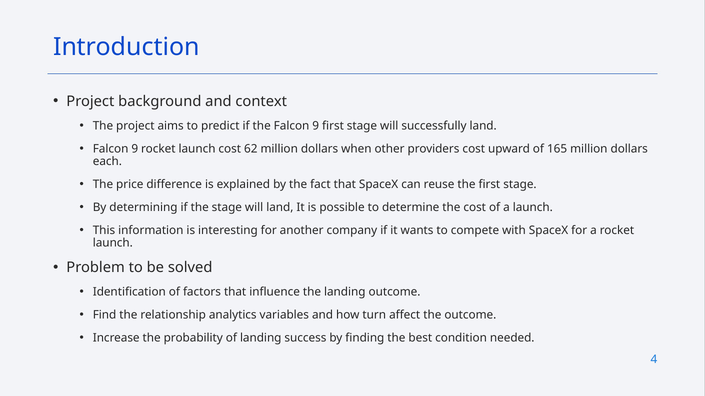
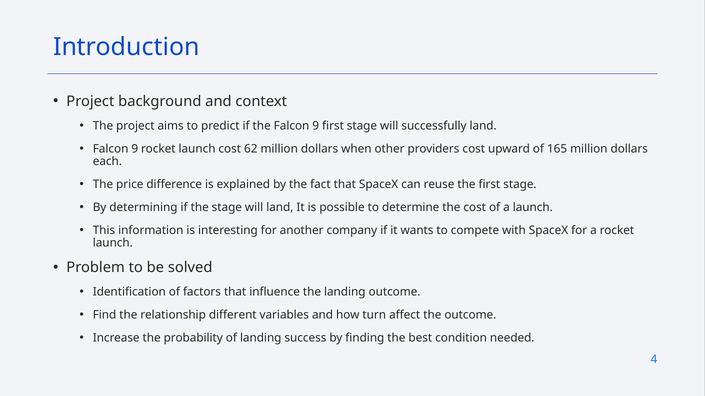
analytics: analytics -> different (233, 315)
